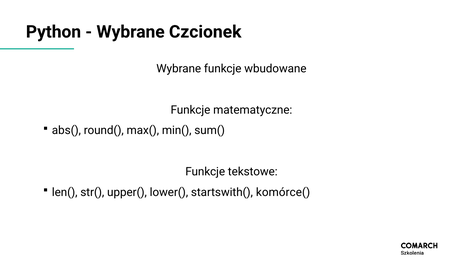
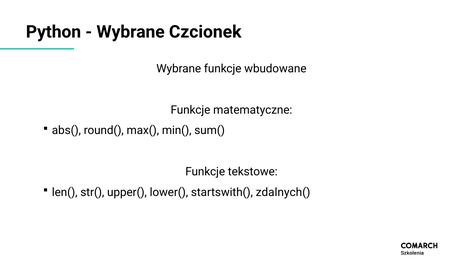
komórce(: komórce( -> zdalnych( (283, 192)
